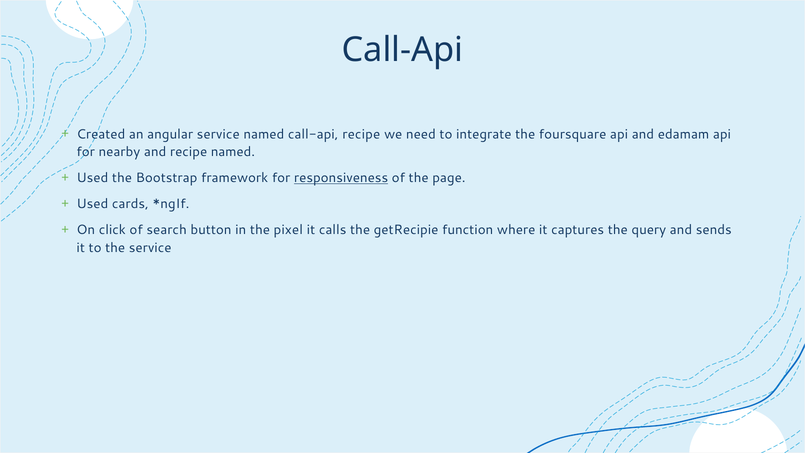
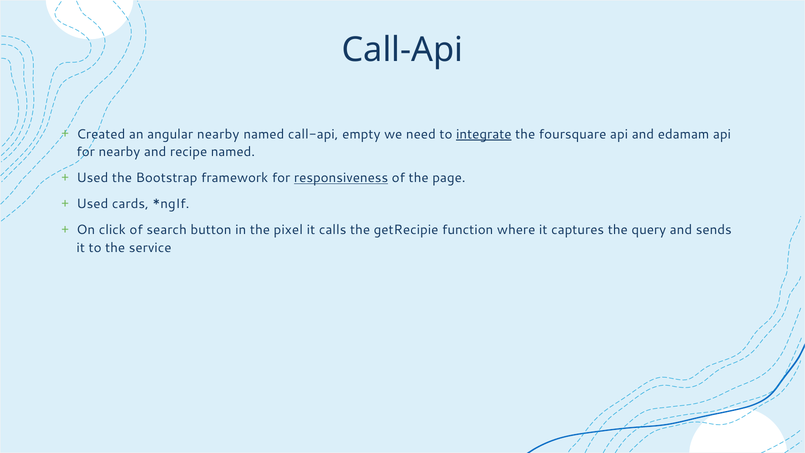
angular service: service -> nearby (218, 134)
call-api recipe: recipe -> empty (361, 134)
integrate underline: none -> present (484, 134)
